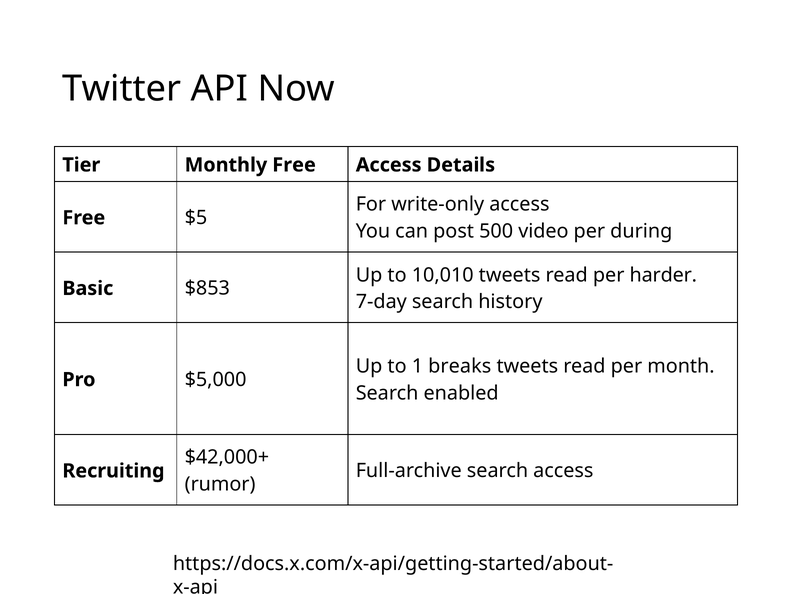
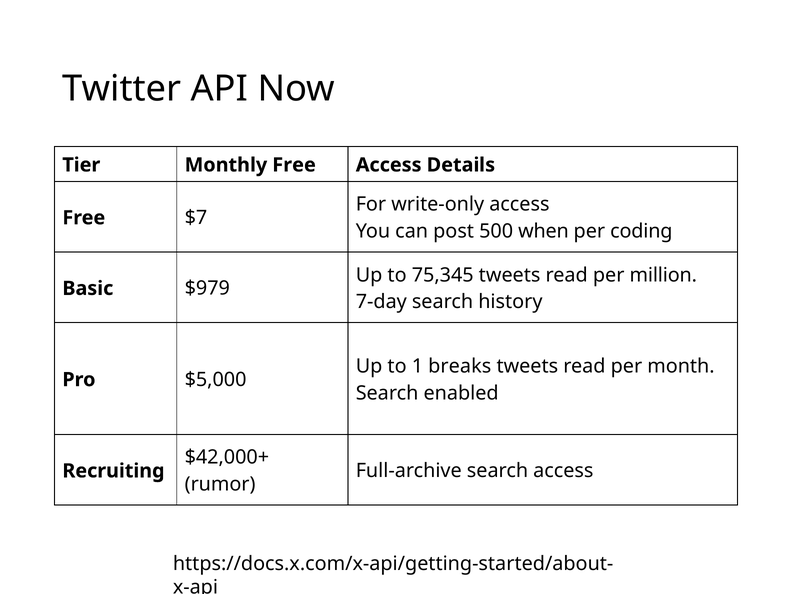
$5: $5 -> $7 (196, 218)
video: video -> when (544, 231)
during: during -> coding (641, 231)
10,010: 10,010 -> 75,345 (443, 275)
harder: harder -> million (663, 275)
$853: $853 -> $979 (207, 288)
